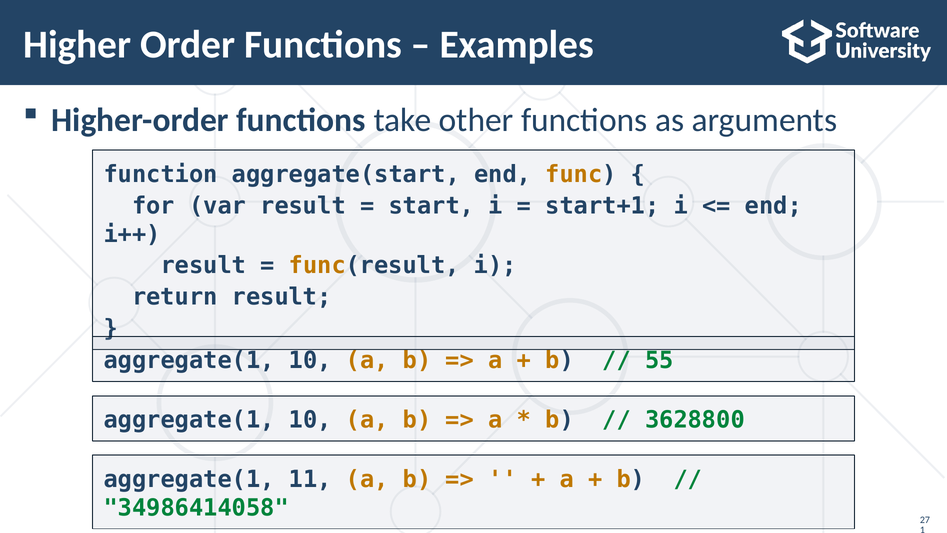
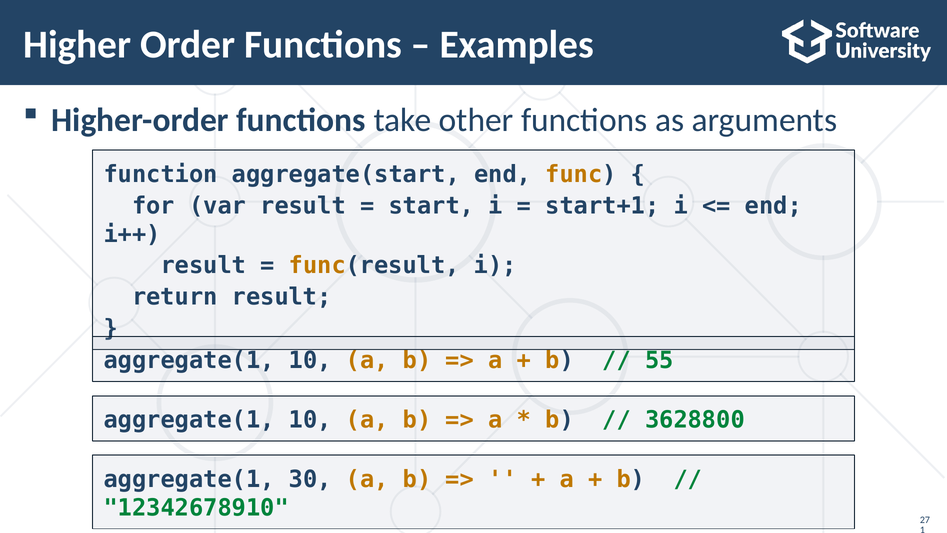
11: 11 -> 30 (310, 479)
34986414058: 34986414058 -> 12342678910 (196, 508)
